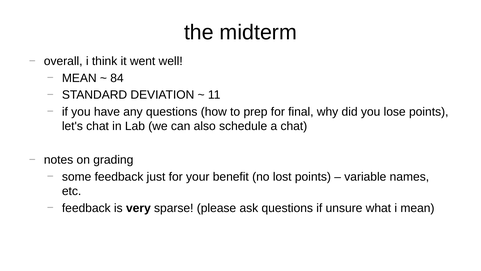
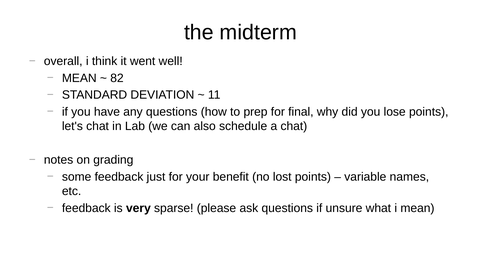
84: 84 -> 82 (117, 78)
